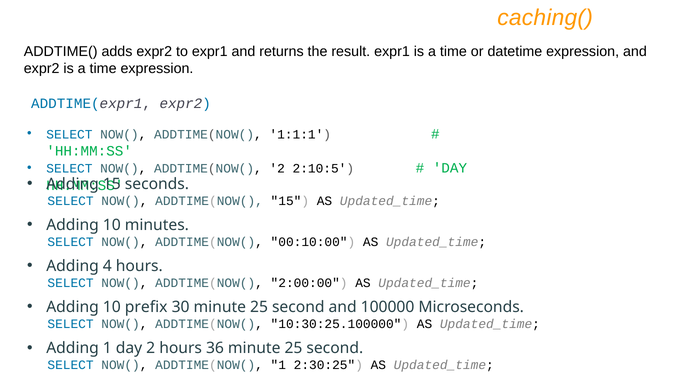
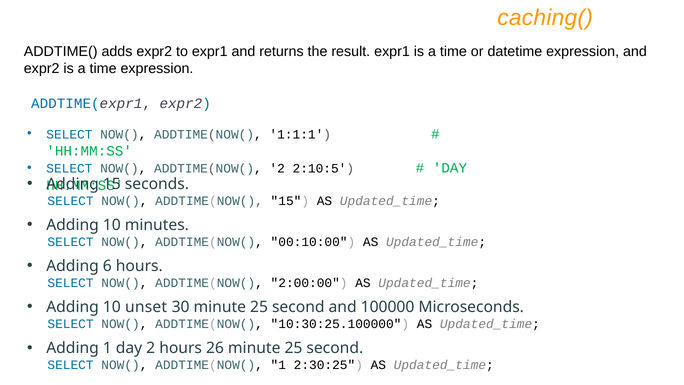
4: 4 -> 6 (107, 266)
prefix: prefix -> unset (146, 307)
36: 36 -> 26 (215, 348)
